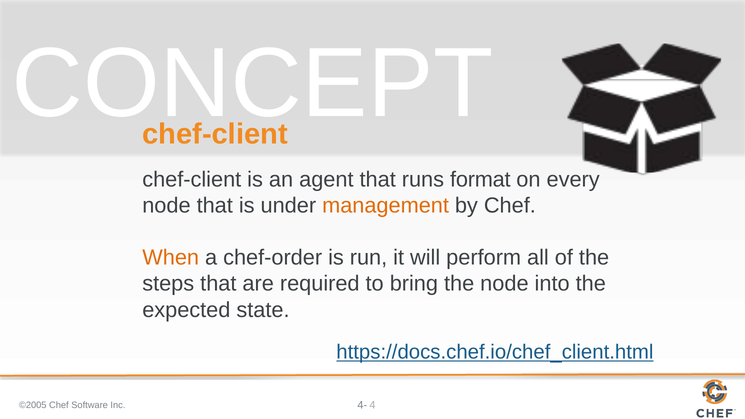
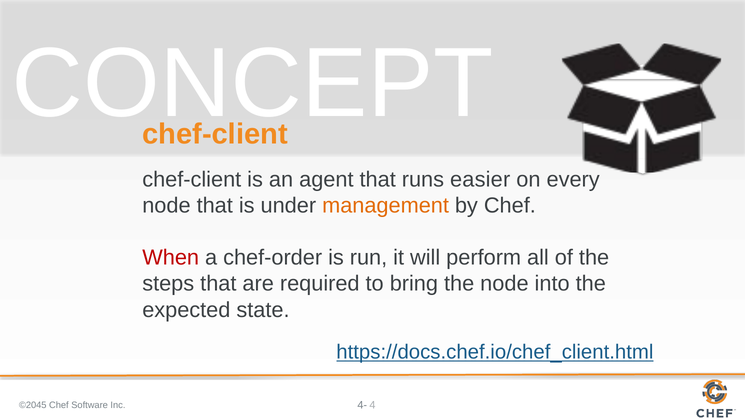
format: format -> easier (480, 179)
When colour: orange -> red (171, 258)
©2005: ©2005 -> ©2045 (33, 405)
